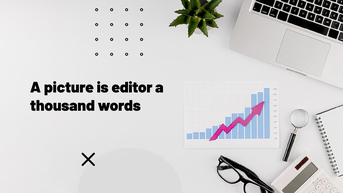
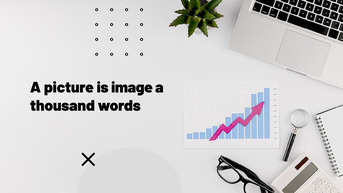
editor: editor -> image (132, 88)
